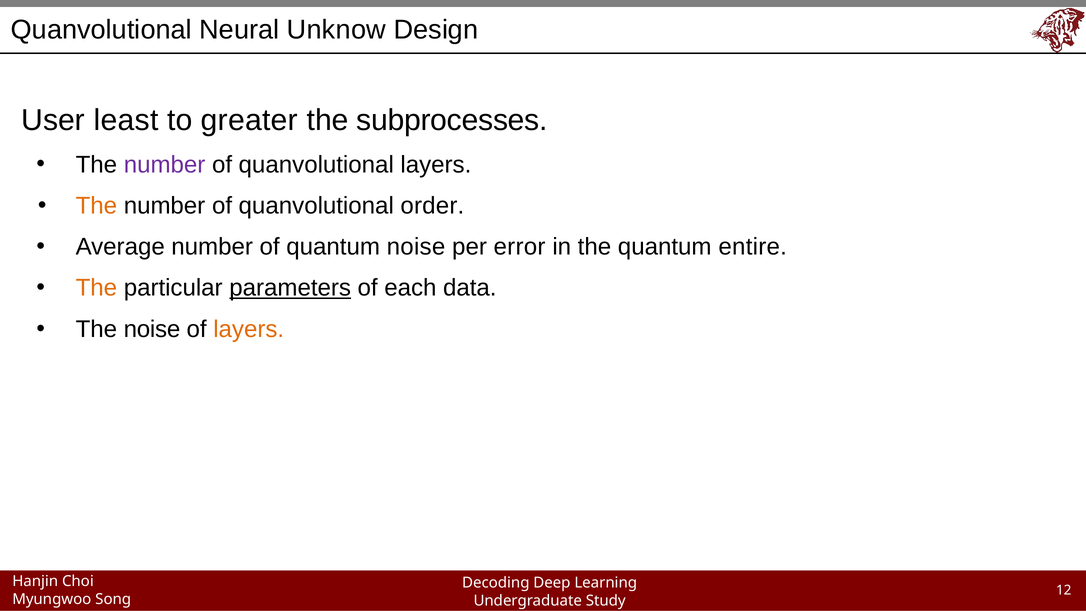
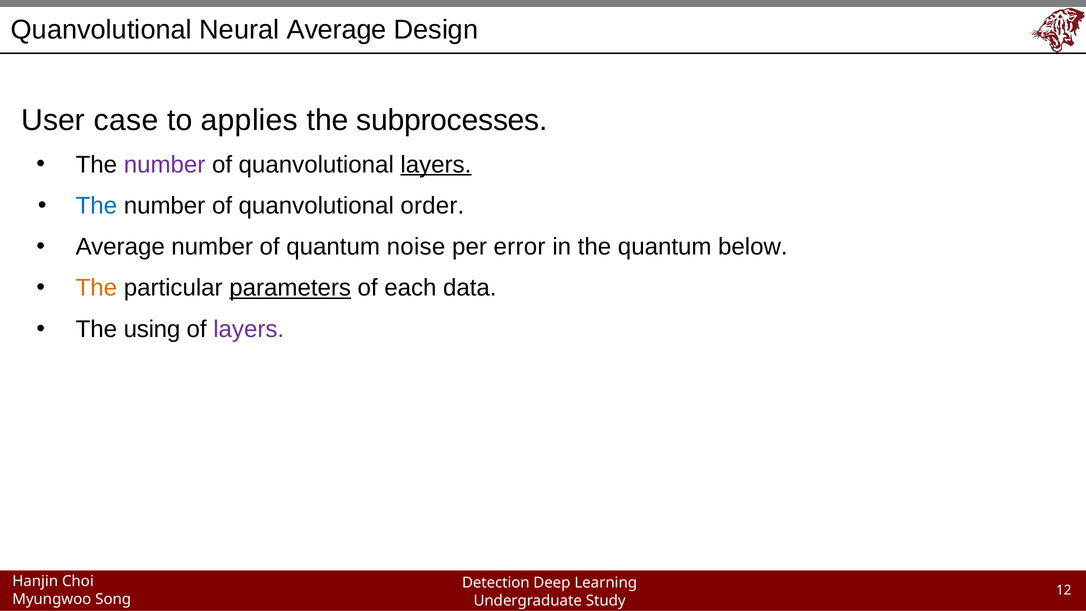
Neural Unknow: Unknow -> Average (337, 30)
least: least -> case (126, 120)
greater: greater -> applies (249, 120)
layers underline: none -> present (436, 165)
The colour: orange -> blue (96, 206)
entire: entire -> below (753, 247)
The noise: noise -> using (152, 329)
layers colour: orange -> purple (249, 329)
Decoding: Decoding -> Detection (496, 583)
